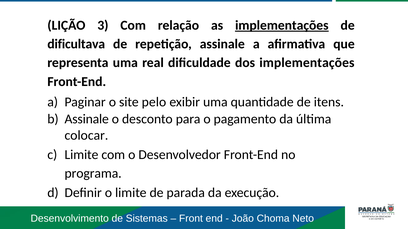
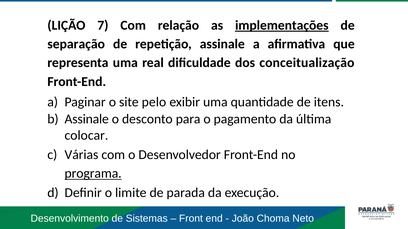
3: 3 -> 7 (103, 25)
dificultava: dificultava -> separação (76, 44)
dos implementações: implementações -> conceitualização (307, 63)
Limite: Limite -> Várias (81, 155)
programa underline: none -> present (93, 174)
